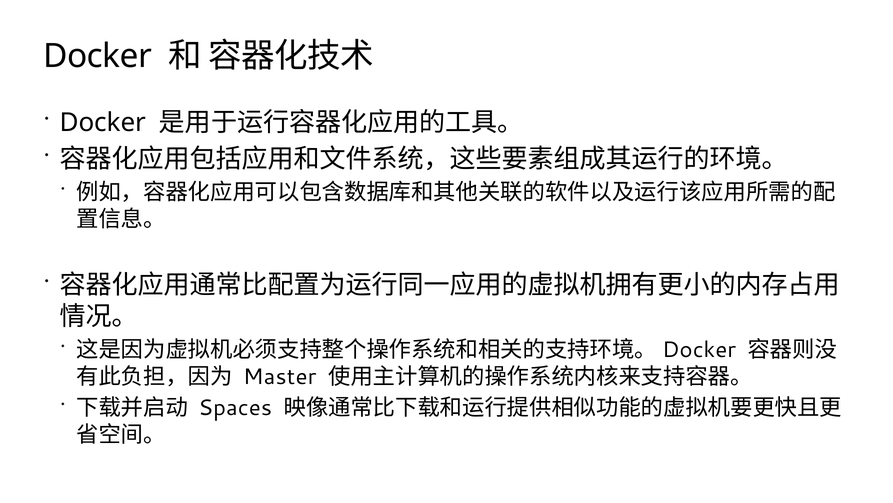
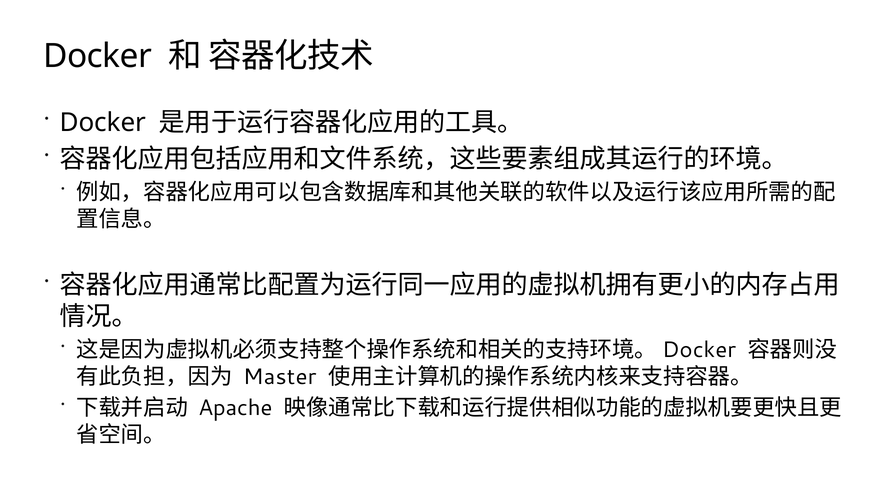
Spaces: Spaces -> Apache (235, 407)
